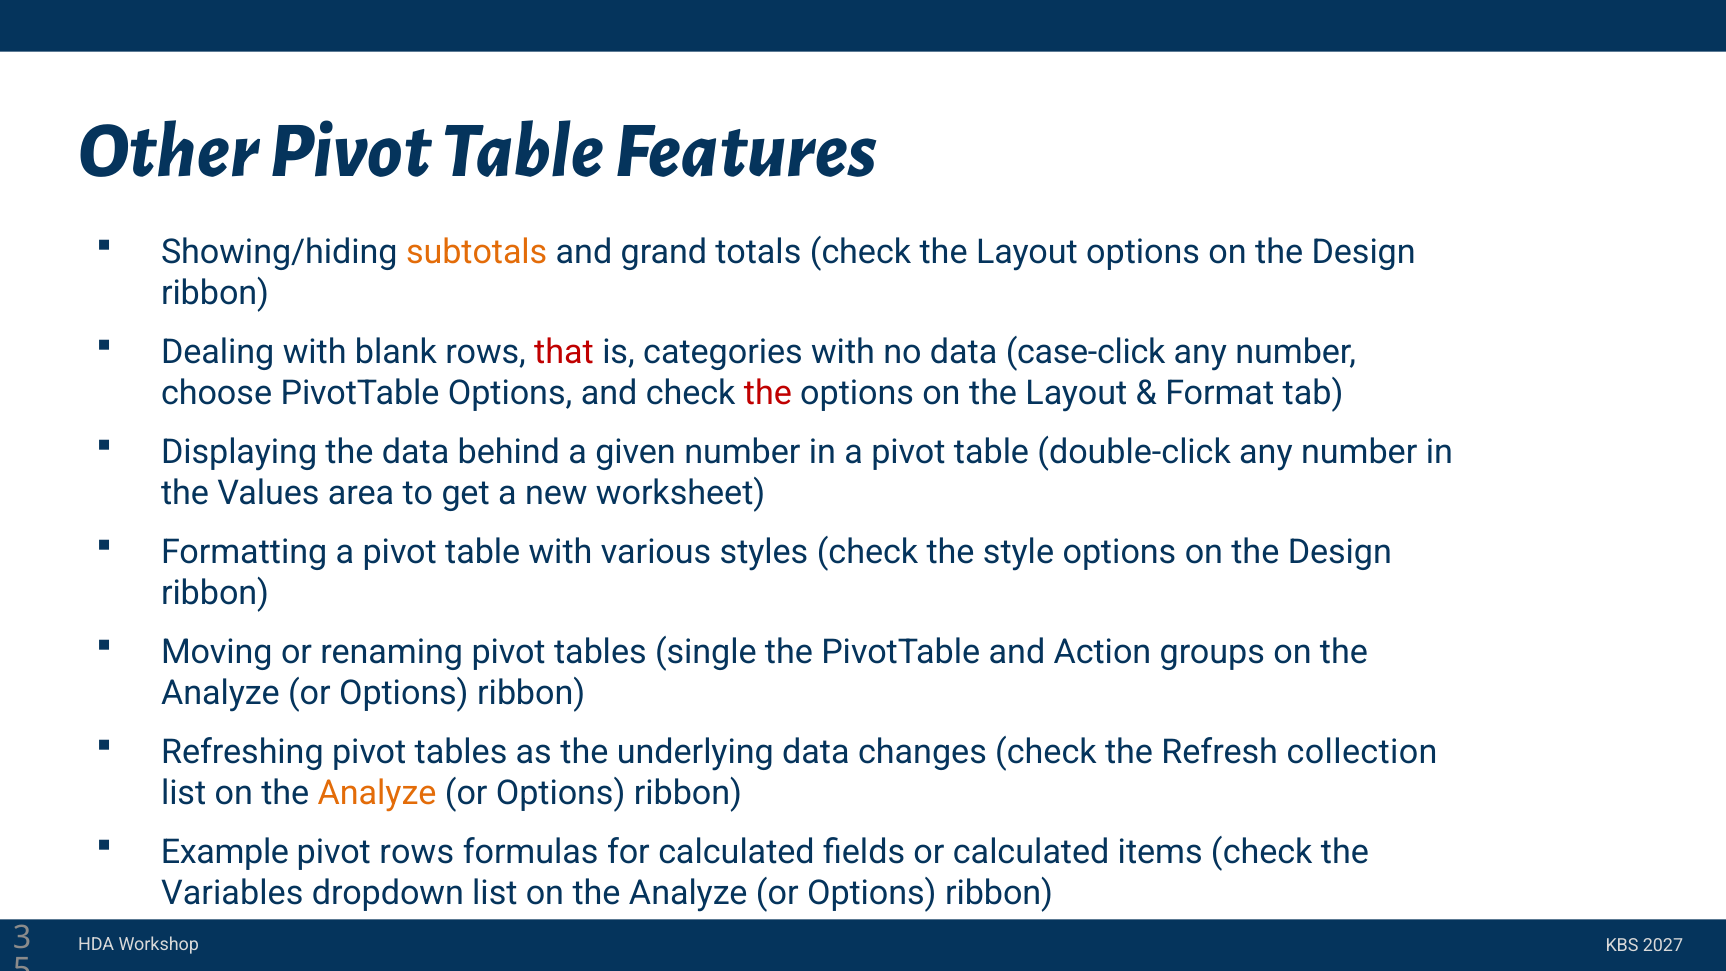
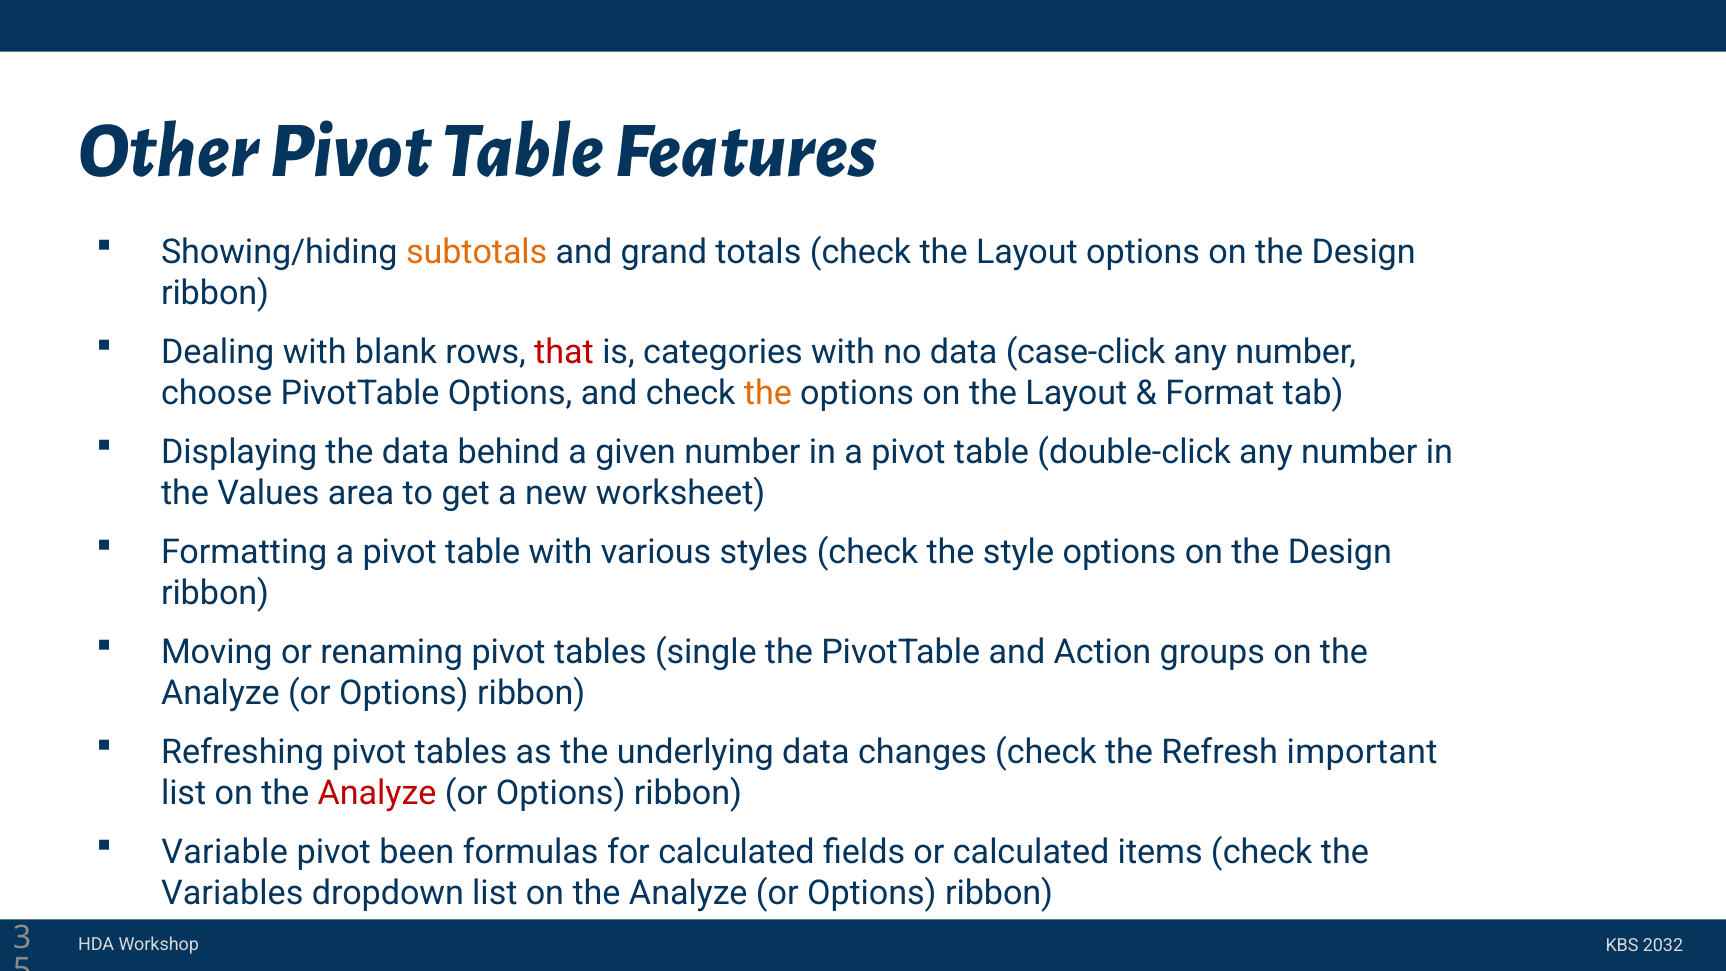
the colour: red -> orange (768, 393)
collection: collection -> important (1362, 752)
Analyze colour: orange -> red (377, 793)
Example: Example -> Variable (225, 852)
pivot rows: rows -> been (417, 852)
2027: 2027 -> 2032 (1663, 945)
